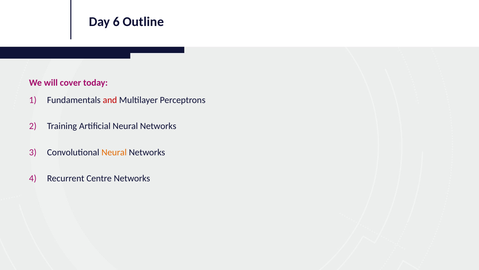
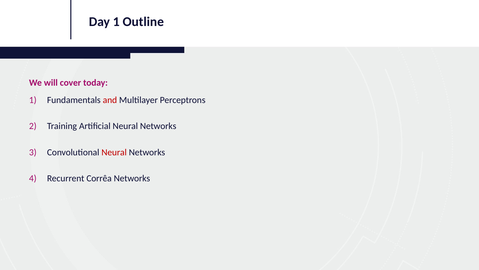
Day 6: 6 -> 1 (116, 22)
Neural colour: orange -> red (114, 152)
Centre: Centre -> Corrêa (99, 178)
